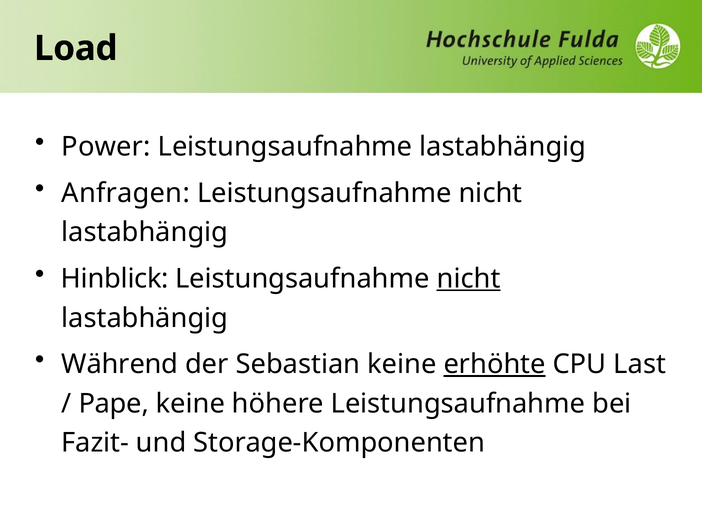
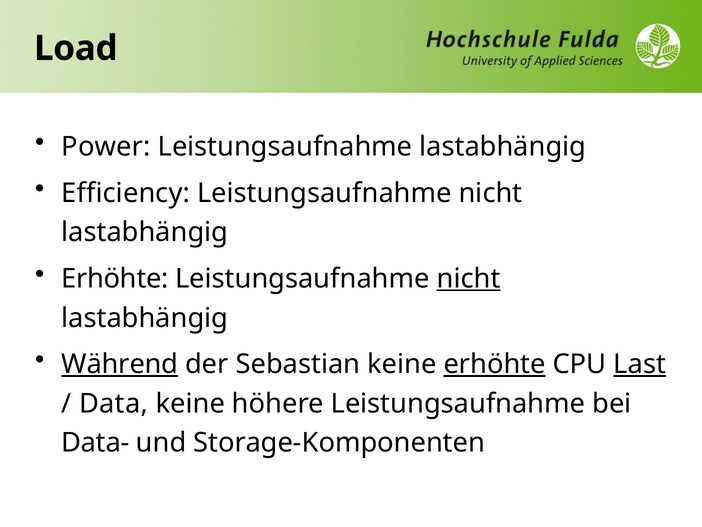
Anfragen: Anfragen -> Efficiency (126, 193)
Hinblick: Hinblick -> Erhöhte (115, 278)
Während underline: none -> present (120, 364)
Last underline: none -> present (640, 364)
Pape: Pape -> Data (114, 403)
Fazit-: Fazit- -> Data- (95, 443)
